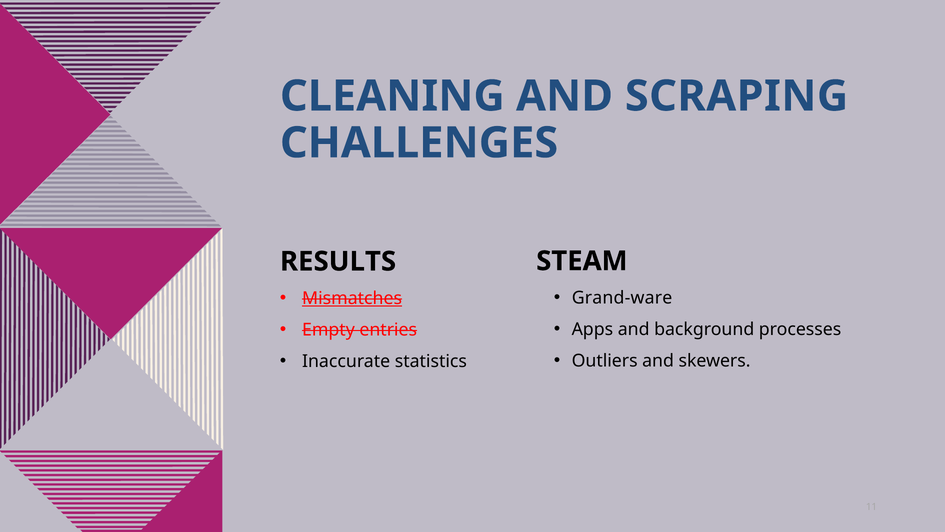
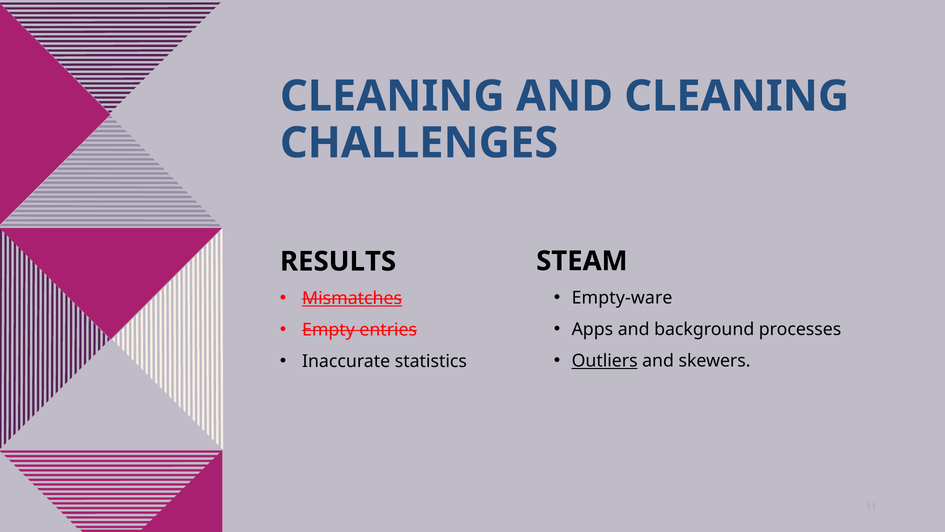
AND SCRAPING: SCRAPING -> CLEANING (737, 96)
Grand-ware: Grand-ware -> Empty-ware (622, 298)
Outliers underline: none -> present (605, 361)
